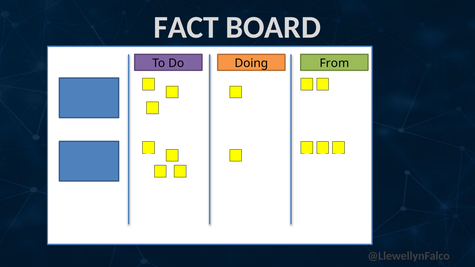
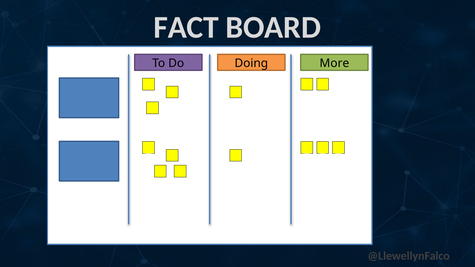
From: From -> More (334, 63)
